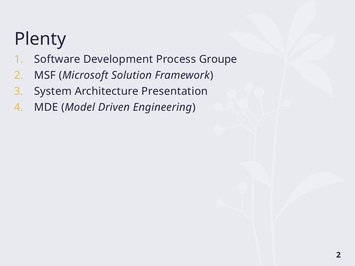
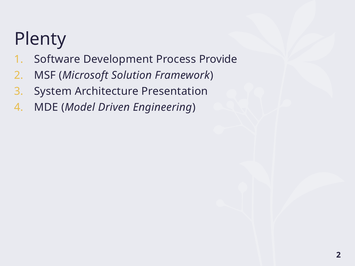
Groupe: Groupe -> Provide (218, 59)
